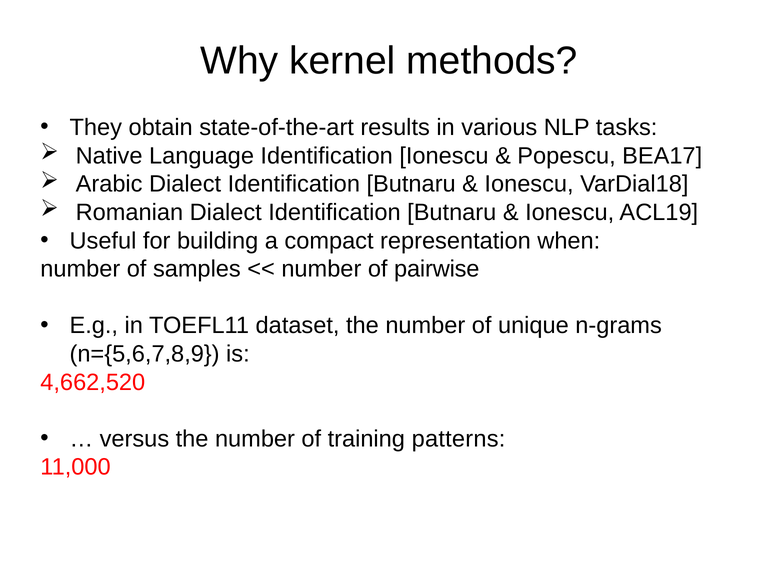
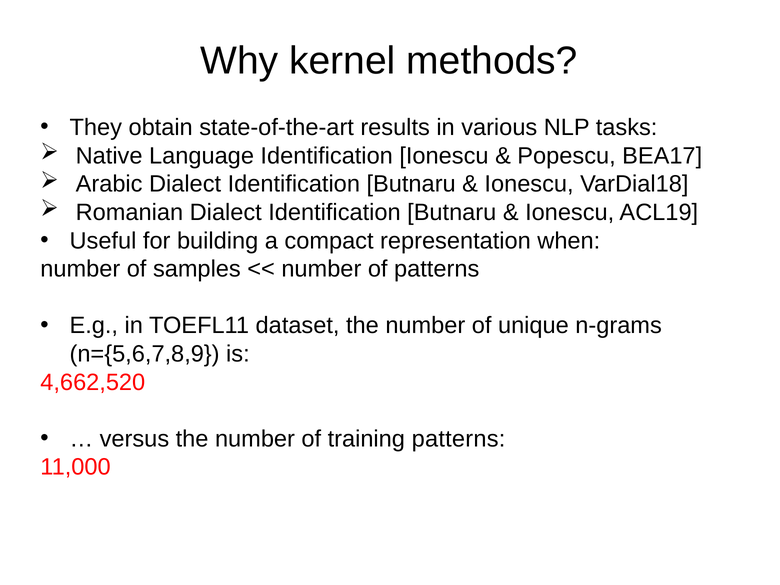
of pairwise: pairwise -> patterns (437, 269)
